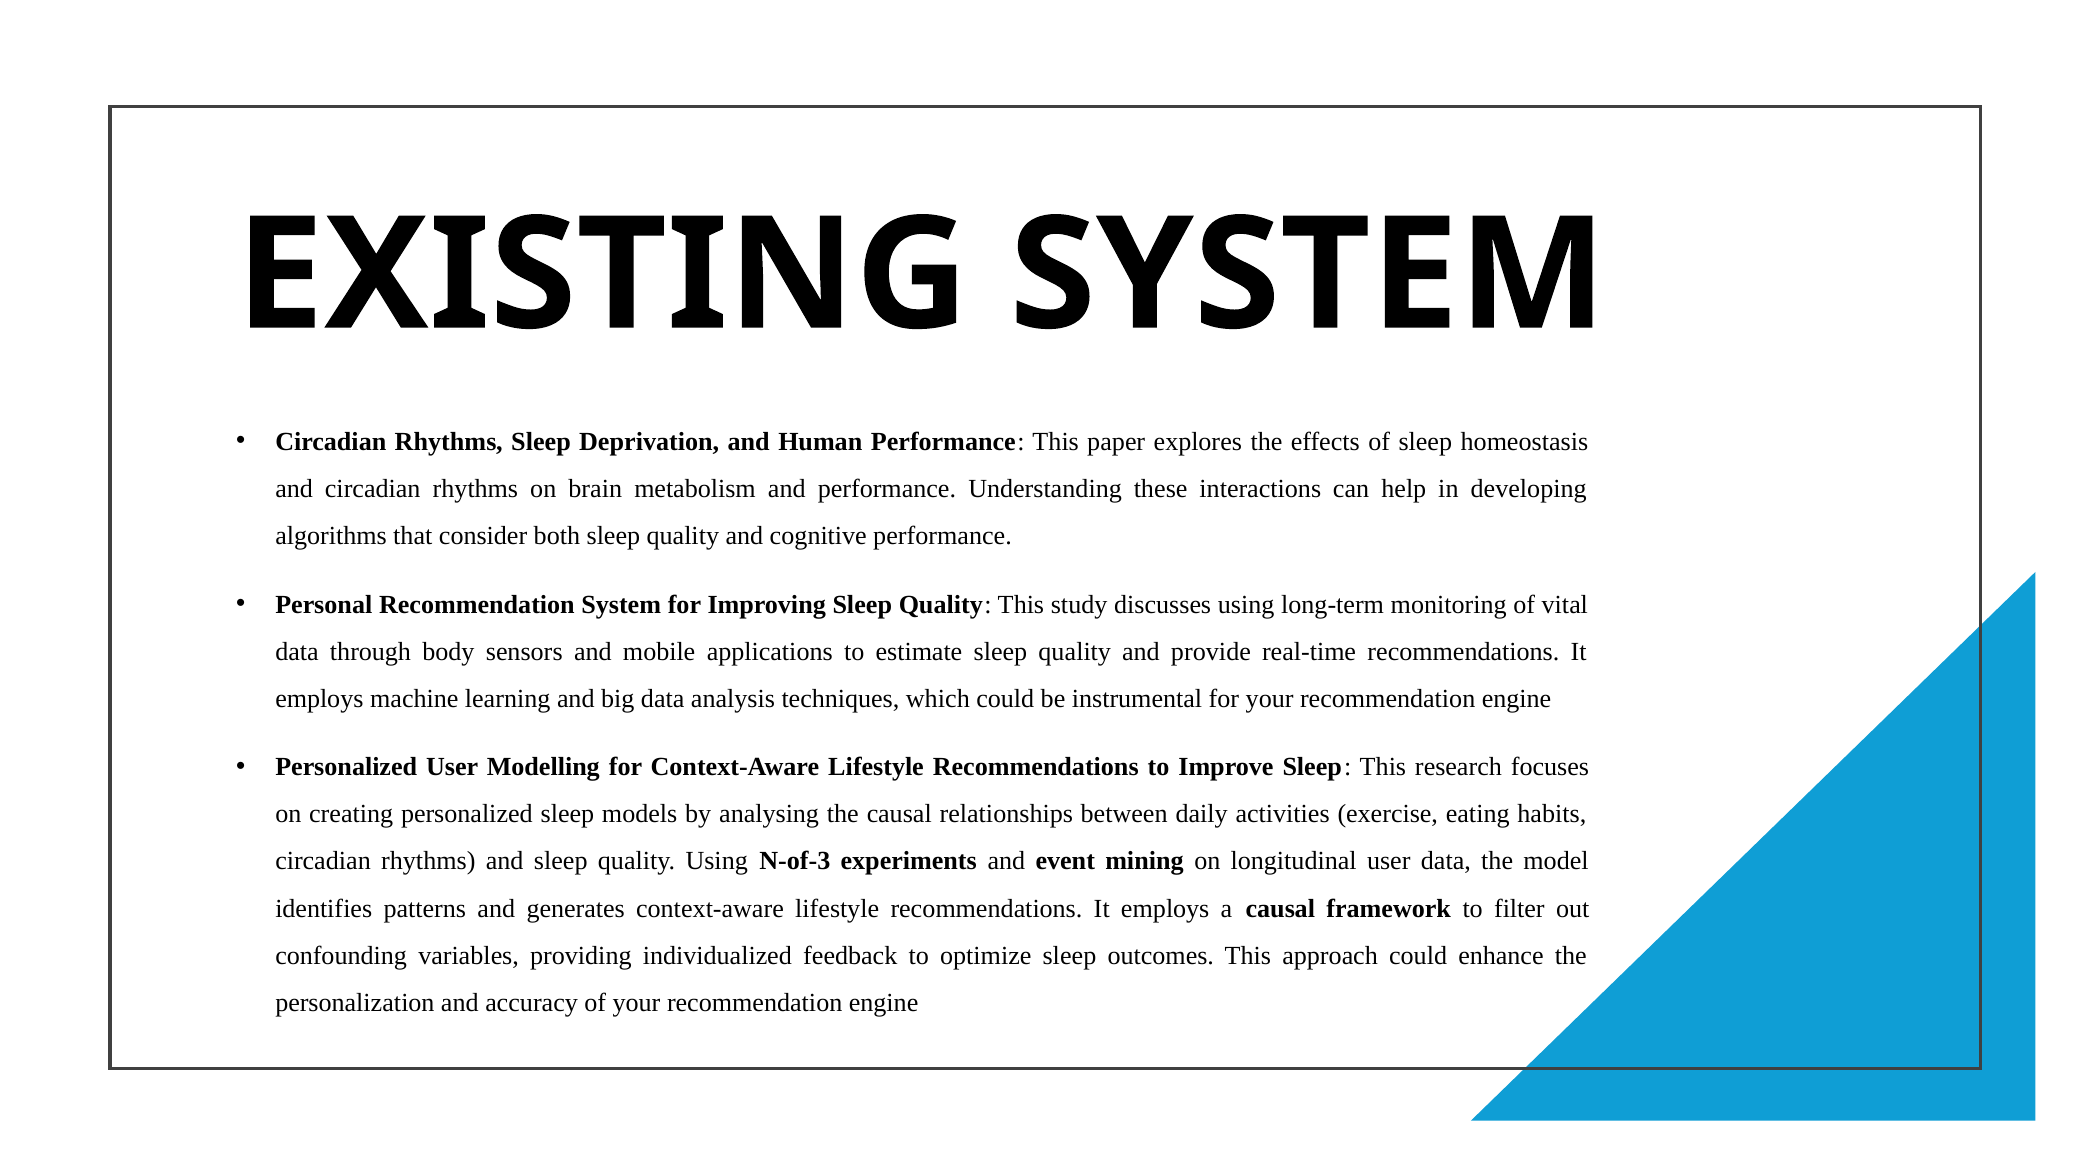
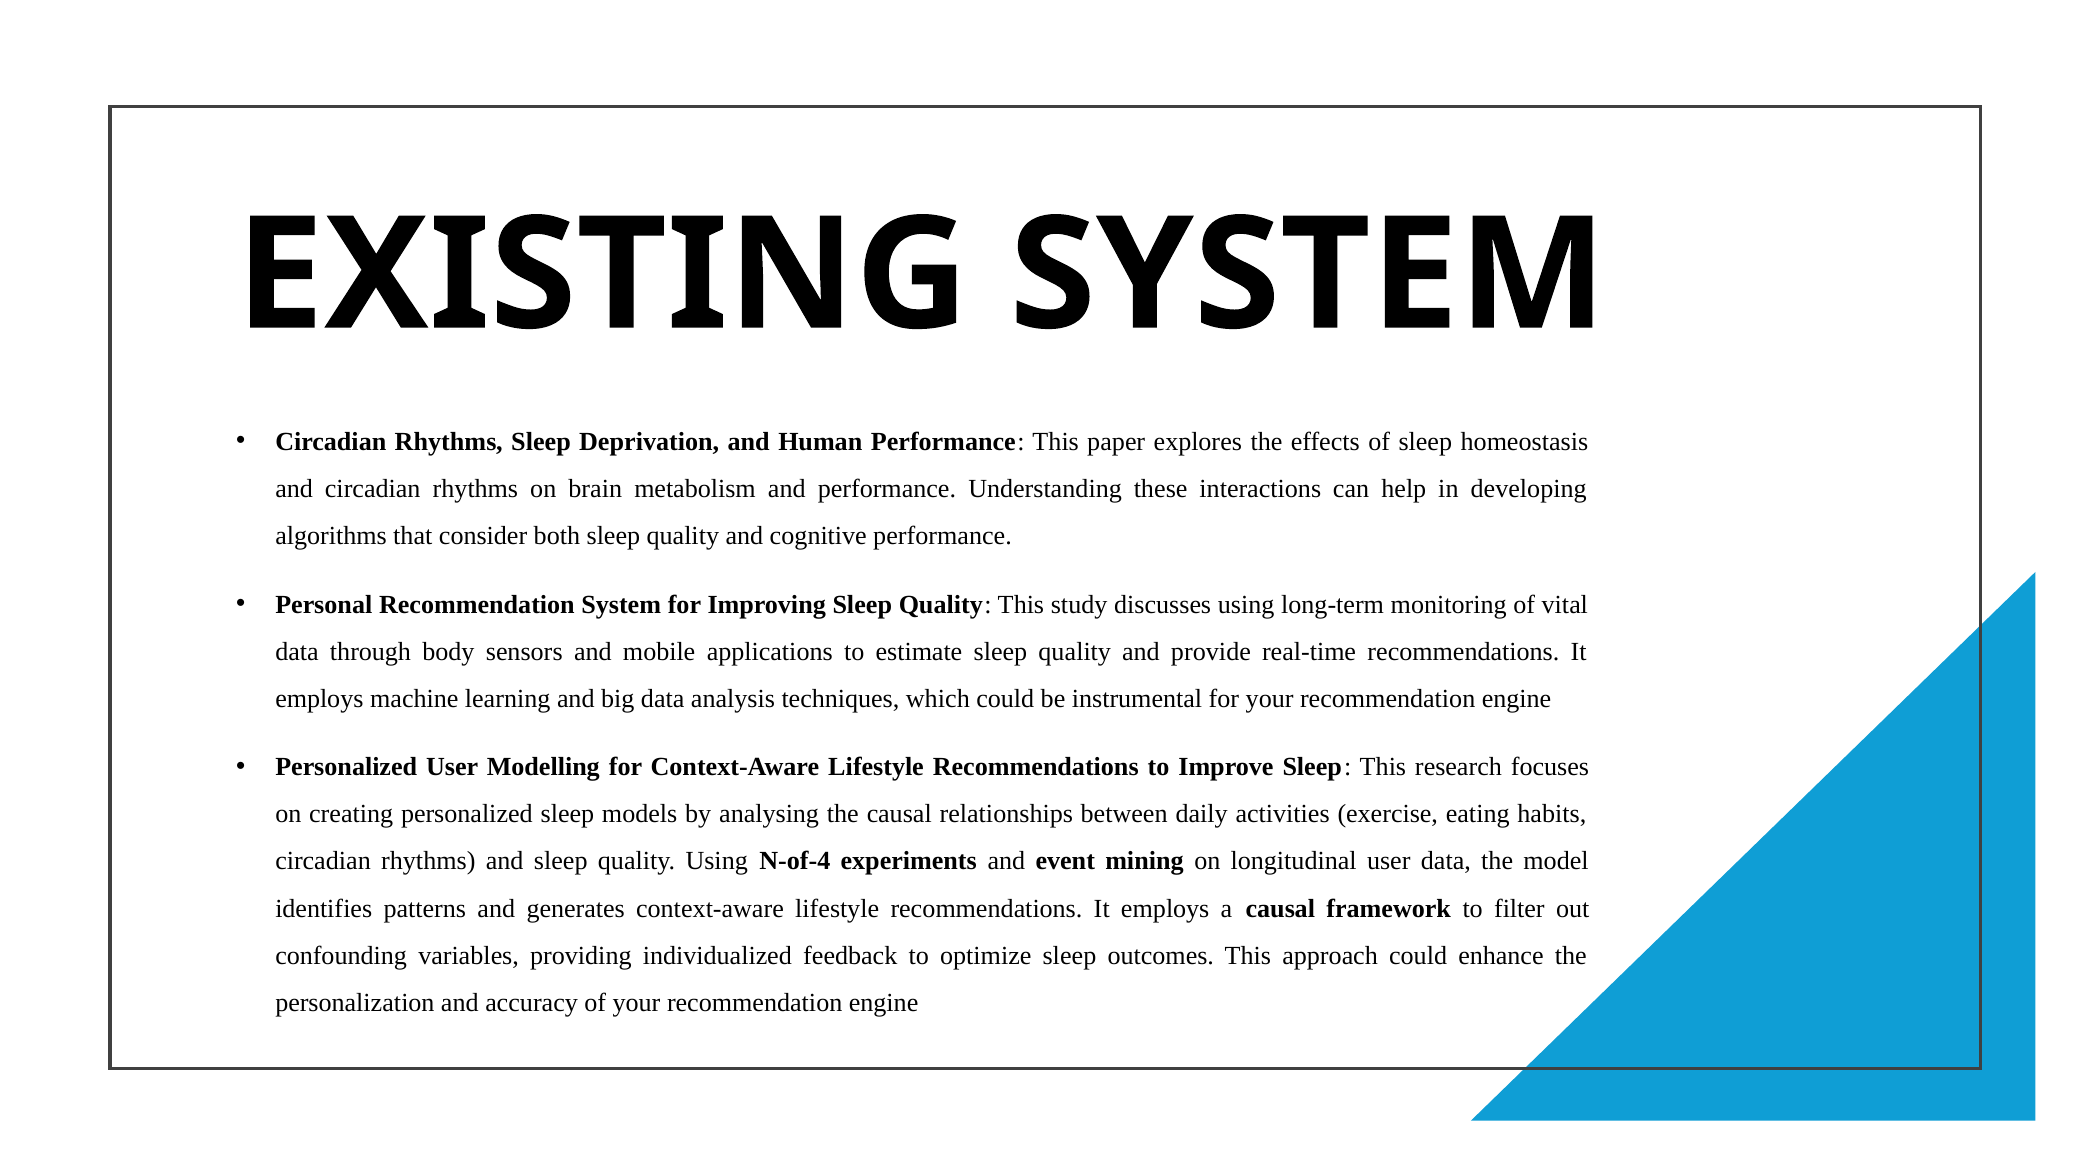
N-of-3: N-of-3 -> N-of-4 (795, 862)
